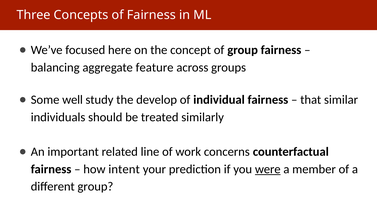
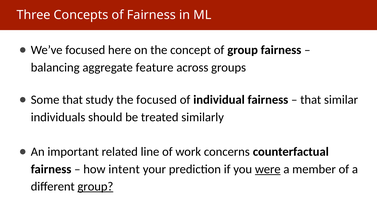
Some well: well -> that (73, 100)
the develop: develop -> focused (157, 100)
group underline: none -> present (95, 187)
